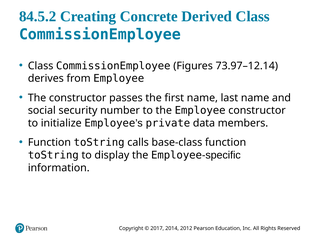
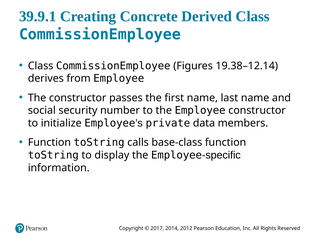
84.5.2: 84.5.2 -> 39.9.1 (38, 16)
73.97–12.14: 73.97–12.14 -> 19.38–12.14 (247, 66)
